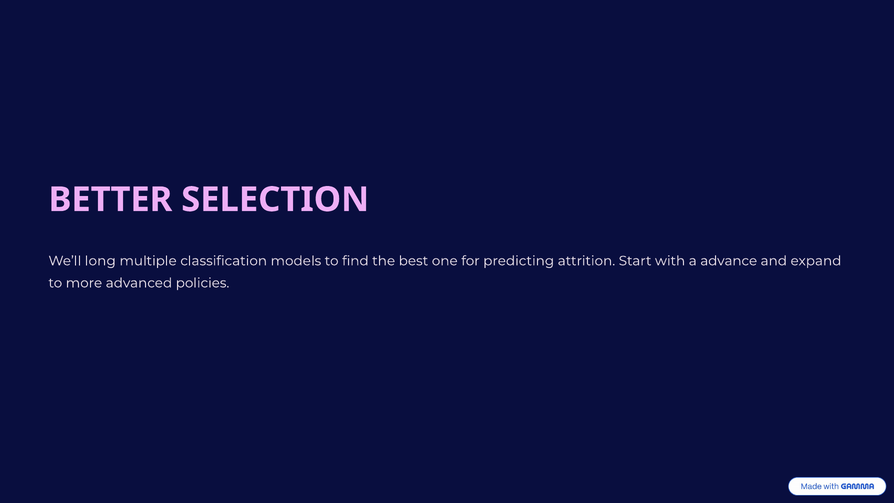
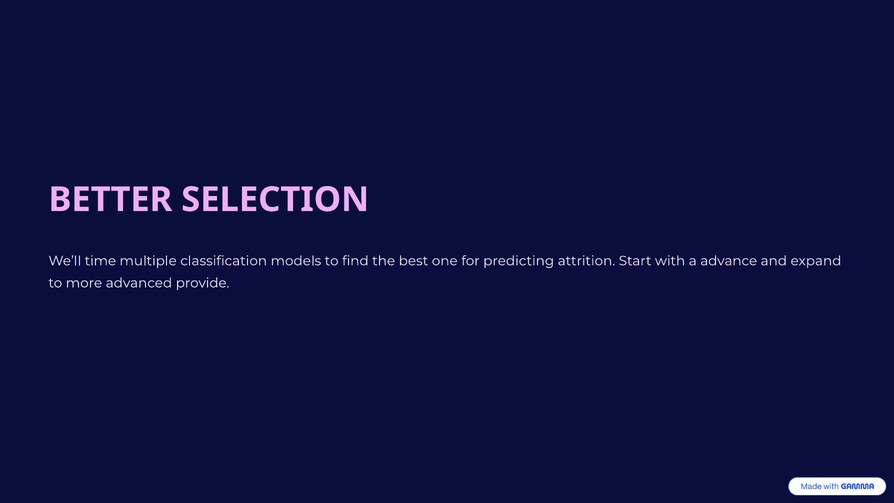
long: long -> time (100, 261)
policies: policies -> provide (203, 283)
